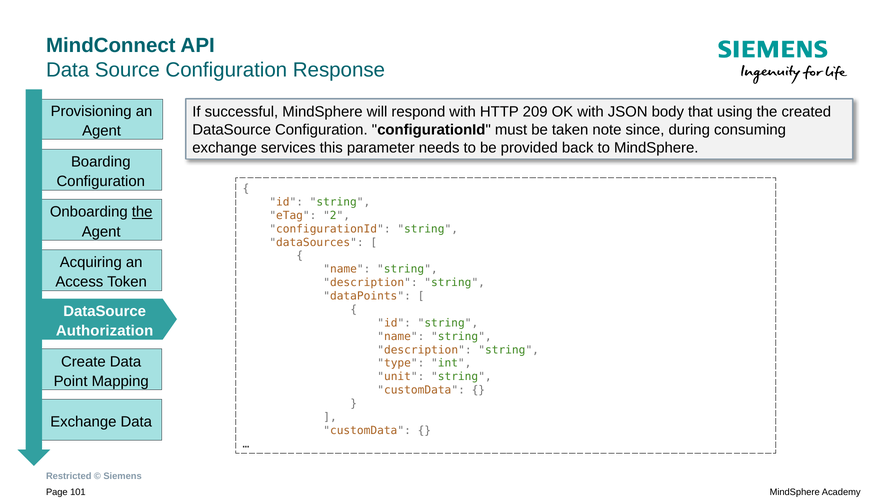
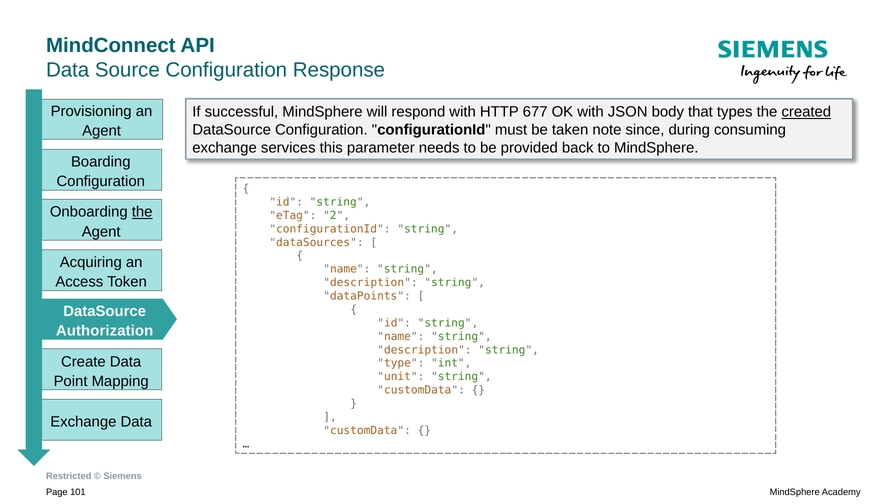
209: 209 -> 677 (535, 112)
using: using -> types (735, 112)
created underline: none -> present (806, 112)
